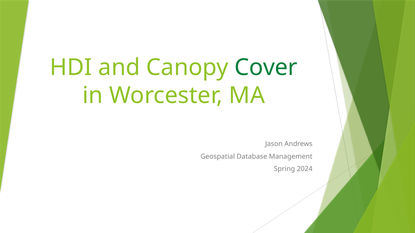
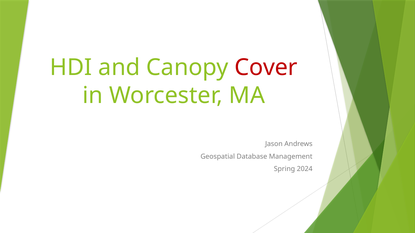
Cover colour: green -> red (266, 68)
